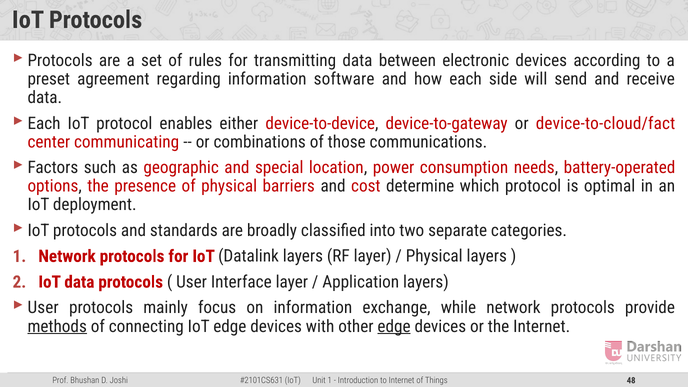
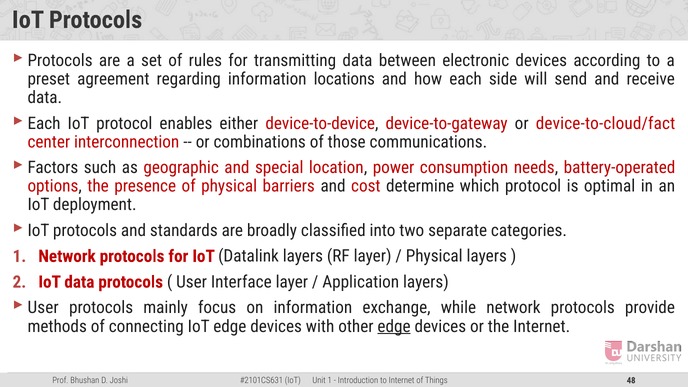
software: software -> locations (344, 79)
communicating: communicating -> interconnection (127, 142)
methods underline: present -> none (57, 326)
